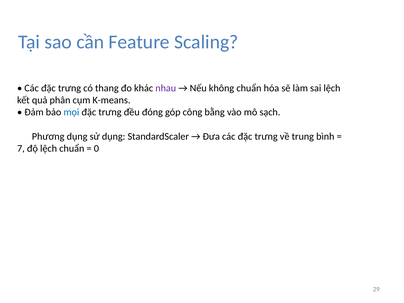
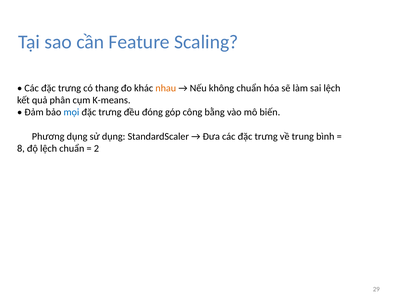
nhau colour: purple -> orange (166, 88)
sạch: sạch -> biến (270, 112)
7: 7 -> 8 (21, 149)
0: 0 -> 2 (96, 149)
